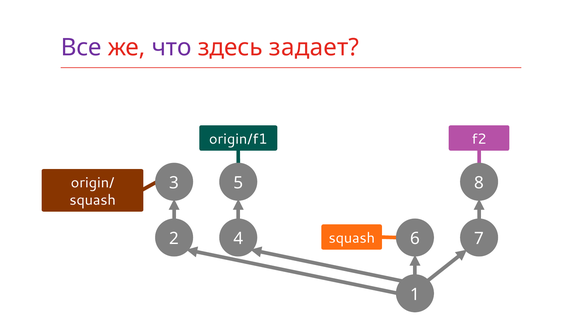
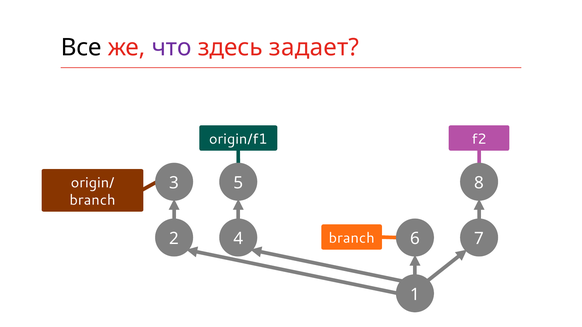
Все colour: purple -> black (81, 48)
squash: squash -> branch (92, 200)
squash: squash -> branch (352, 238)
